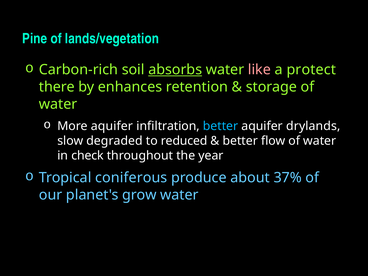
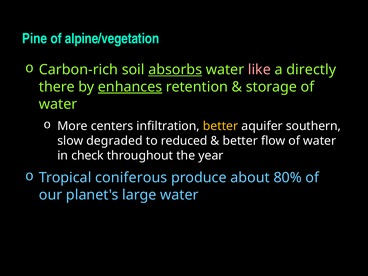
lands/vegetation: lands/vegetation -> alpine/vegetation (112, 39)
protect: protect -> directly (311, 70)
enhances underline: none -> present (130, 87)
More aquifer: aquifer -> centers (112, 126)
better colour: light blue -> yellow (221, 126)
drylands: drylands -> southern (313, 126)
37%: 37% -> 80% (288, 178)
grow: grow -> large (139, 195)
